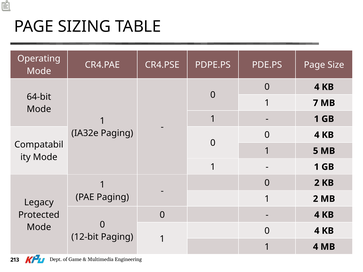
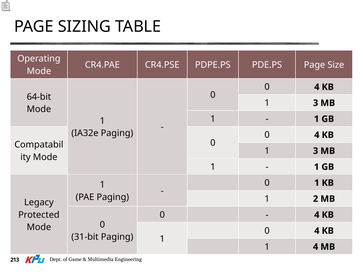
7: 7 -> 3 (316, 103)
5: 5 -> 3 (316, 151)
0 2: 2 -> 1 (317, 183)
12-bit: 12-bit -> 31-bit (85, 237)
